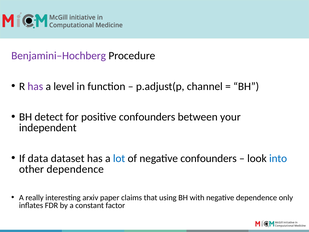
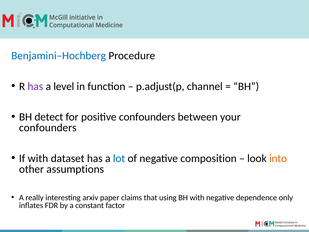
Benjamini–Hochberg colour: purple -> blue (59, 56)
independent: independent -> confounders (48, 128)
If data: data -> with (38, 158)
negative confounders: confounders -> composition (209, 158)
into colour: blue -> orange (278, 158)
other dependence: dependence -> assumptions (75, 169)
